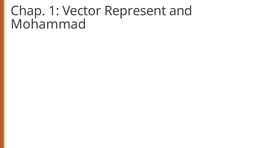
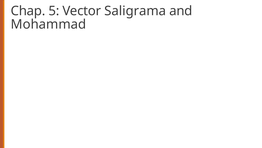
Chap 1: 1 -> 5 (54, 11)
Represent: Represent -> Saligrama (135, 11)
